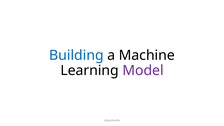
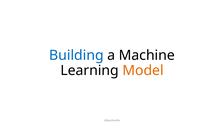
Model colour: purple -> orange (143, 70)
